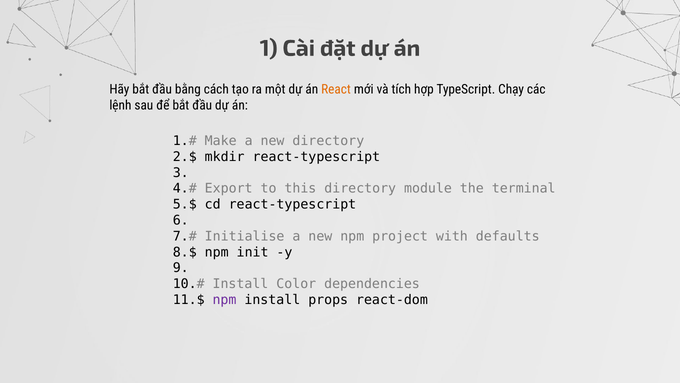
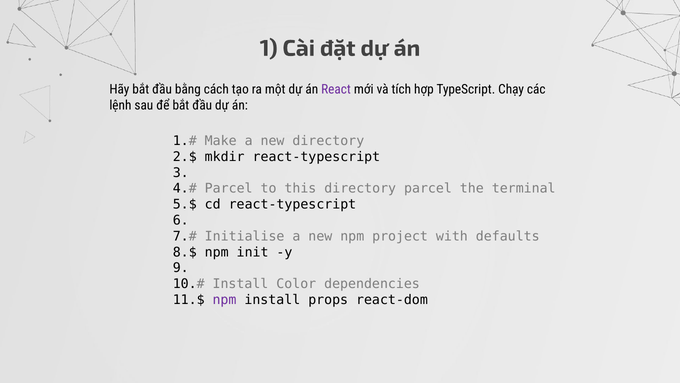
React colour: orange -> purple (336, 89)
Export: Export -> Parcel (229, 188)
directory module: module -> parcel (428, 188)
